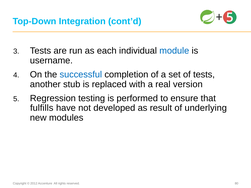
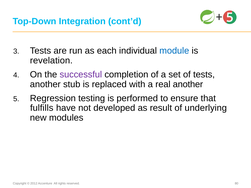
username: username -> revelation (51, 61)
successful colour: blue -> purple (81, 75)
real version: version -> another (188, 84)
